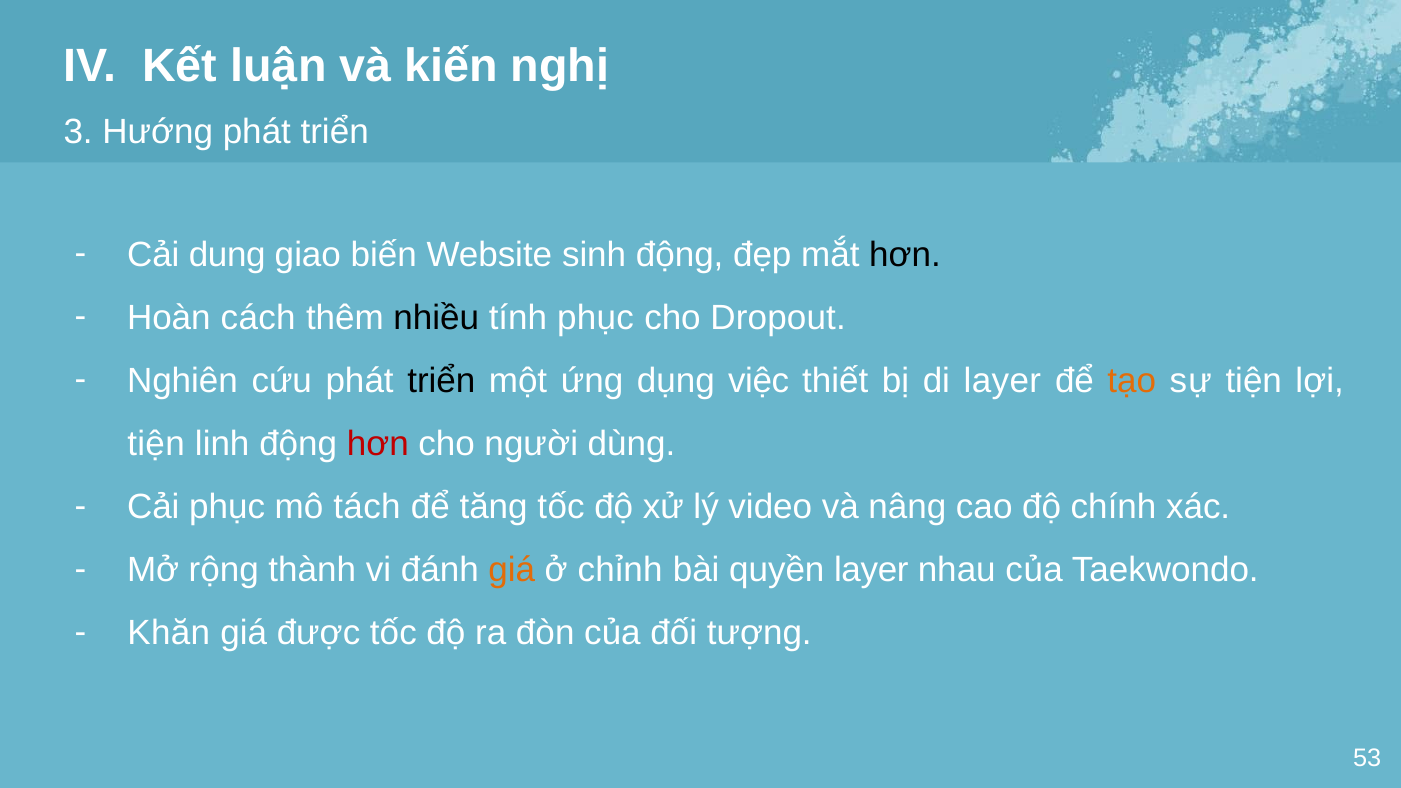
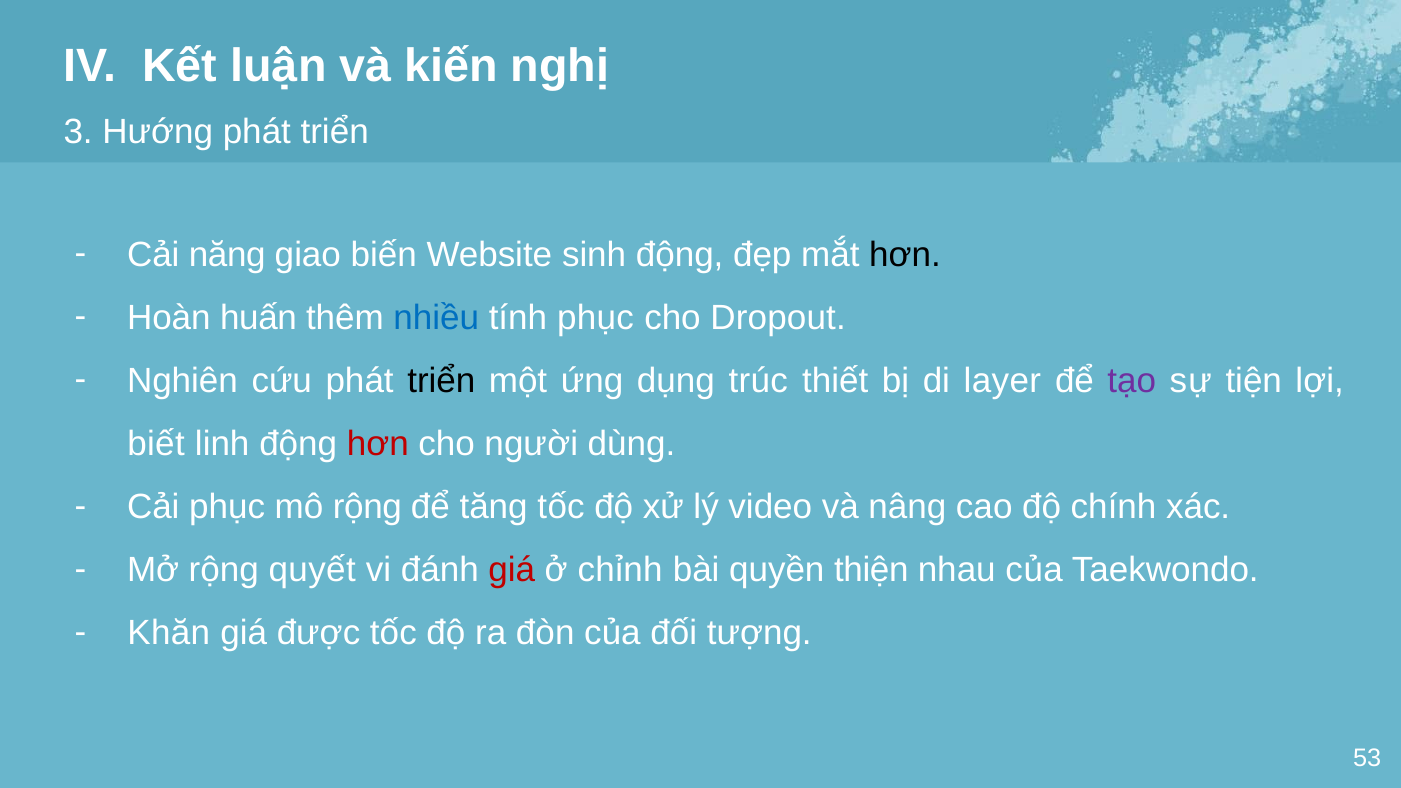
dung: dung -> năng (227, 255)
cách: cách -> huấn (259, 318)
nhiều colour: black -> blue (436, 318)
việc: việc -> trúc (758, 381)
tạo colour: orange -> purple (1132, 381)
tiện: tiện -> biết (156, 444)
mô tách: tách -> rộng (367, 507)
thành: thành -> quyết (312, 570)
giá colour: orange -> red (512, 570)
quyền layer: layer -> thiện (871, 570)
